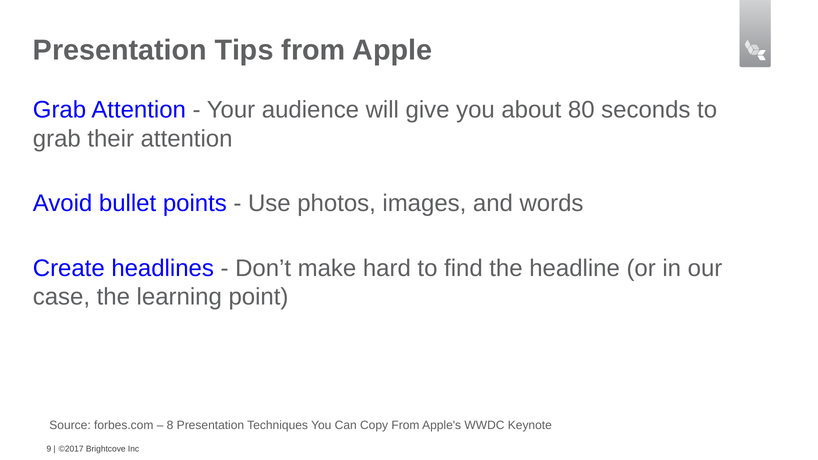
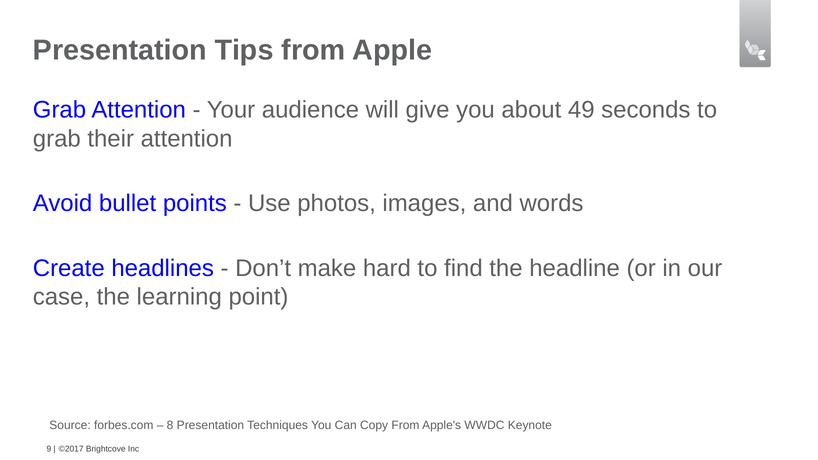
80: 80 -> 49 (581, 110)
